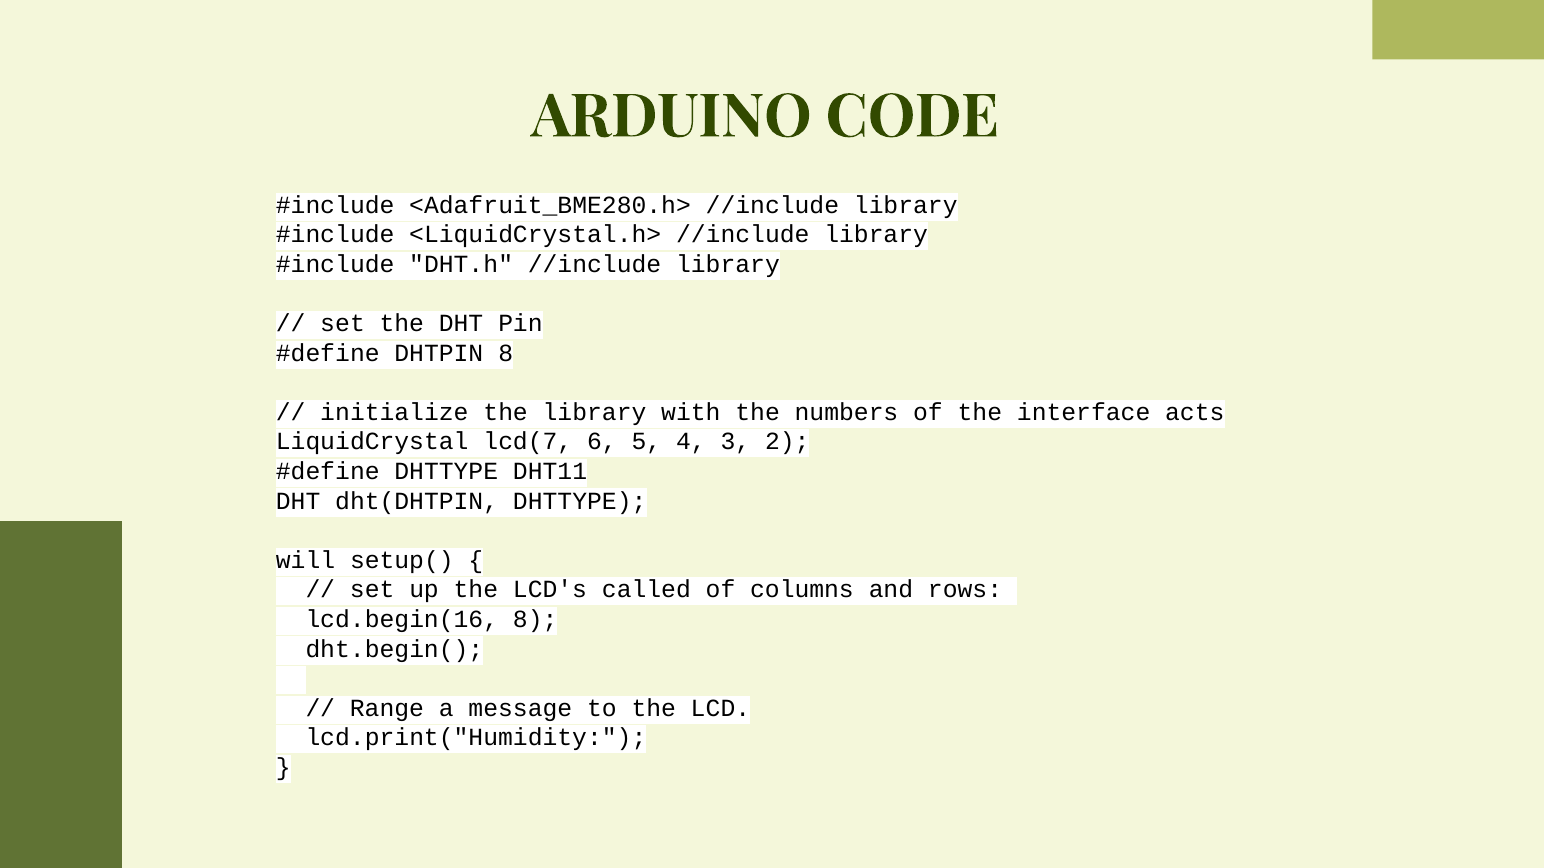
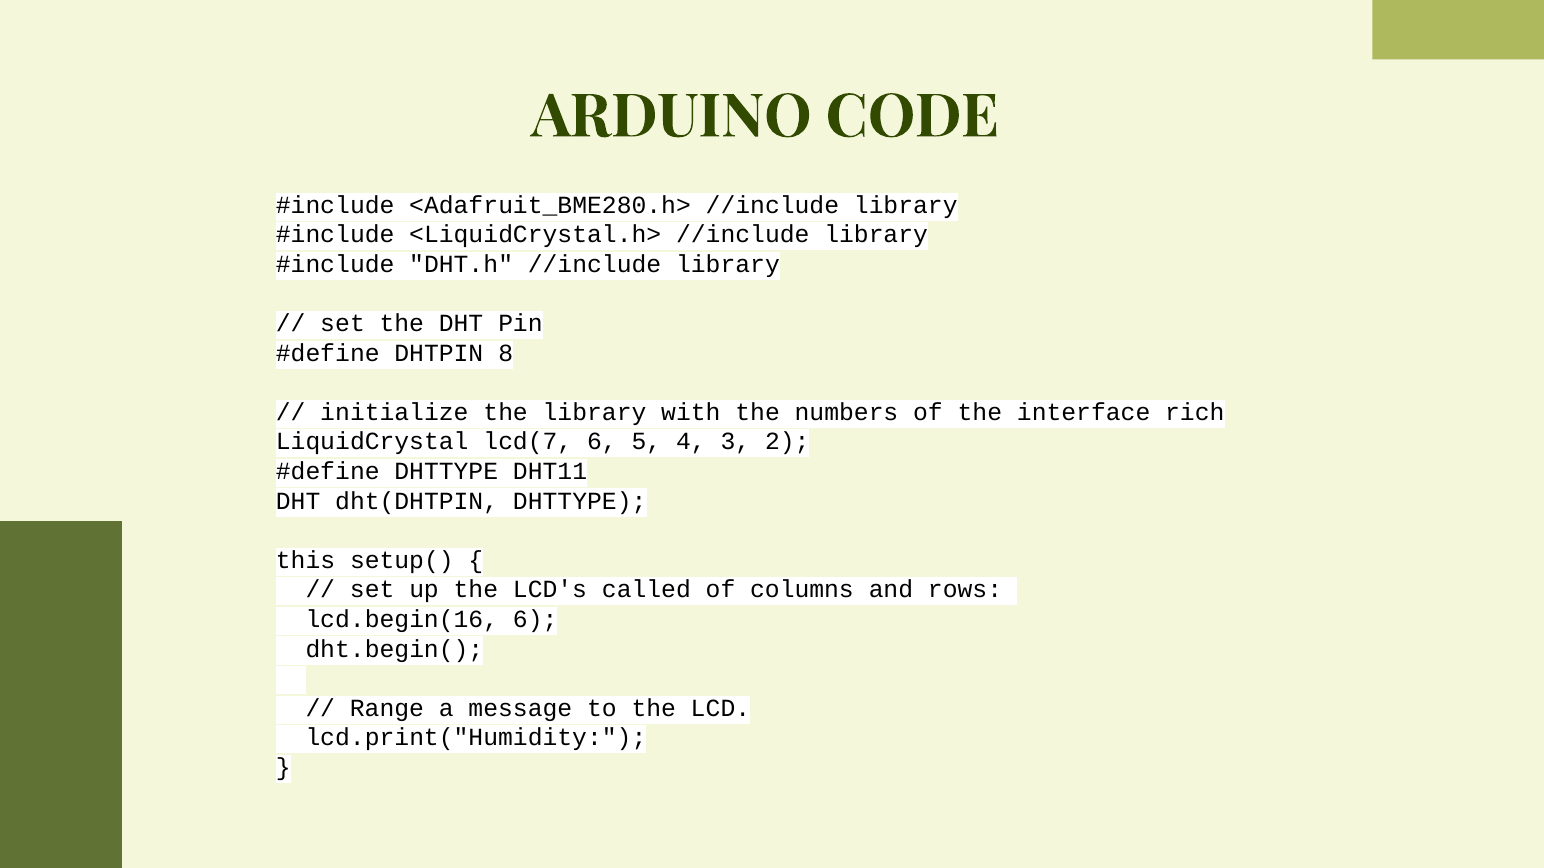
acts: acts -> rich (1195, 412)
will: will -> this (306, 560)
lcd.begin(16 8: 8 -> 6 (535, 620)
